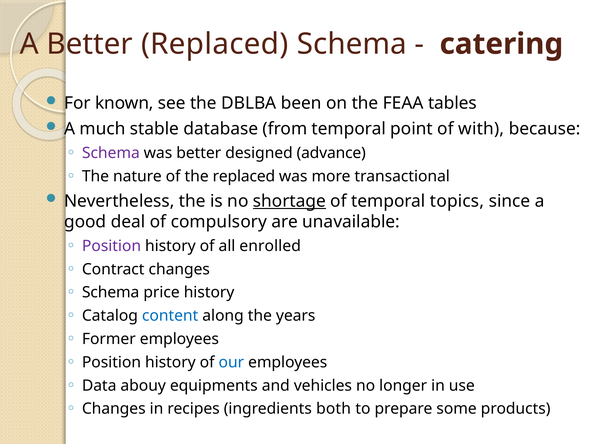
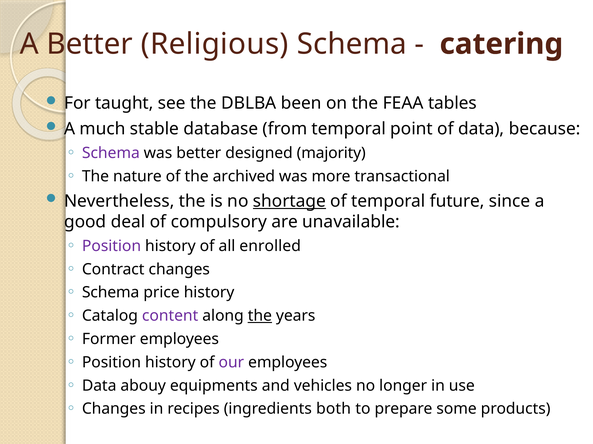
Better Replaced: Replaced -> Religious (215, 44)
known: known -> taught (124, 103)
of with: with -> data (481, 129)
advance: advance -> majority (331, 153)
the replaced: replaced -> archived (244, 177)
topics: topics -> future (457, 201)
content colour: blue -> purple (170, 316)
the underline: none -> present (260, 316)
our colour: blue -> purple (231, 363)
